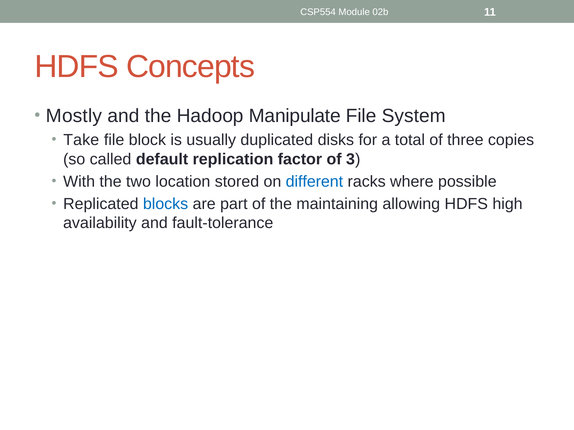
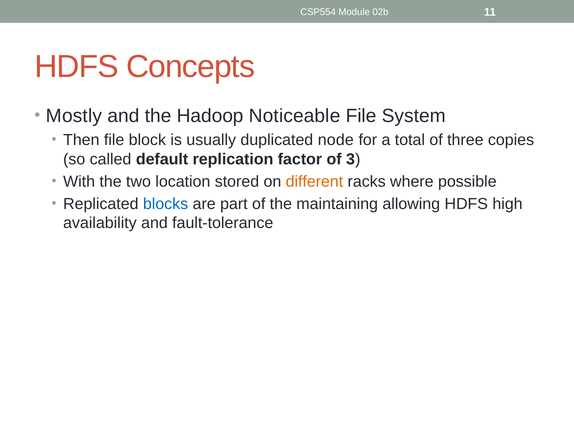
Manipulate: Manipulate -> Noticeable (295, 116)
Take: Take -> Then (81, 140)
disks: disks -> node (336, 140)
different colour: blue -> orange (314, 182)
